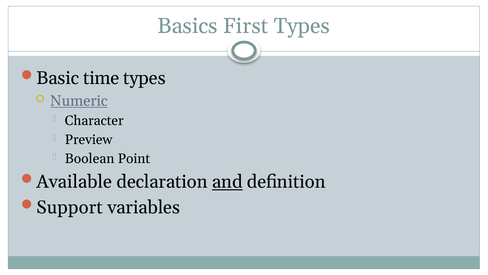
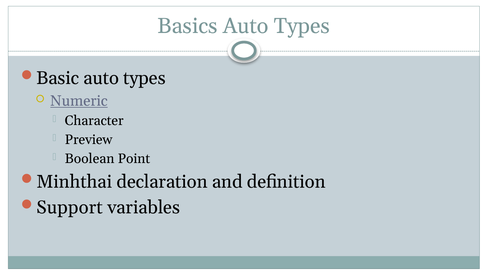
Basics First: First -> Auto (246, 26)
Basic time: time -> auto (101, 78)
Available: Available -> Minhthai (74, 182)
and underline: present -> none (227, 182)
